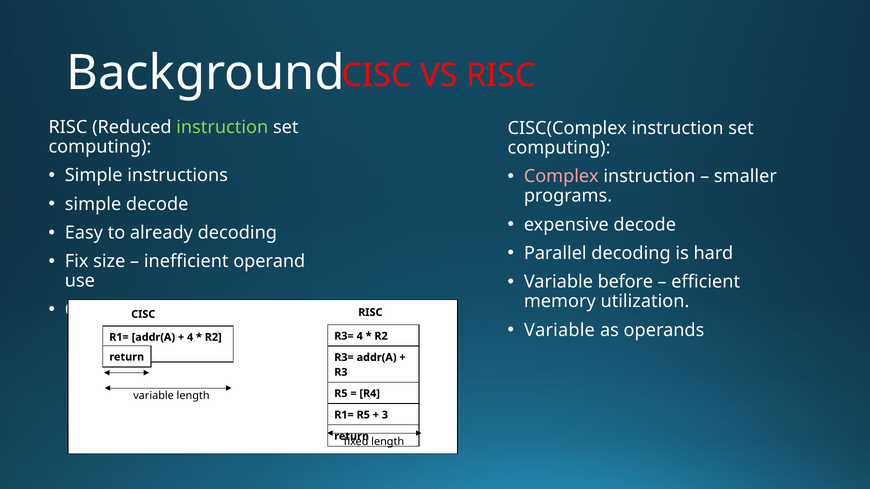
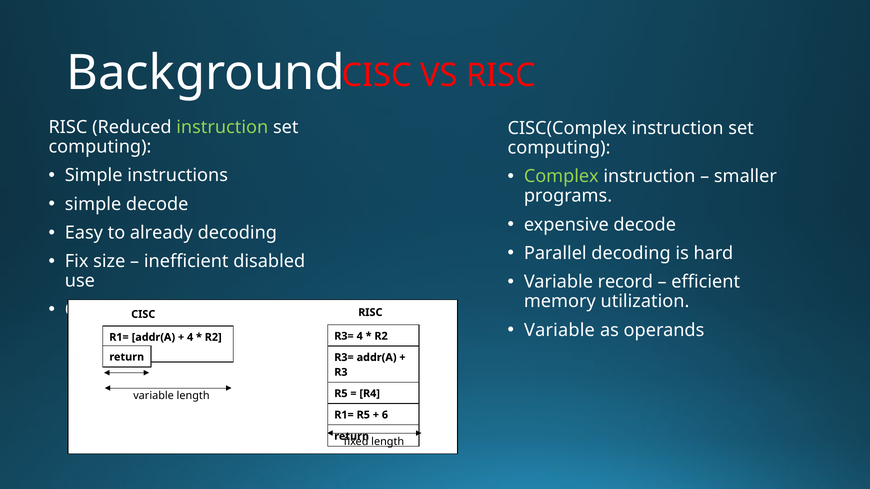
Complex colour: pink -> light green (561, 177)
operand: operand -> disabled (269, 262)
before: before -> record (625, 282)
3: 3 -> 6 (385, 415)
